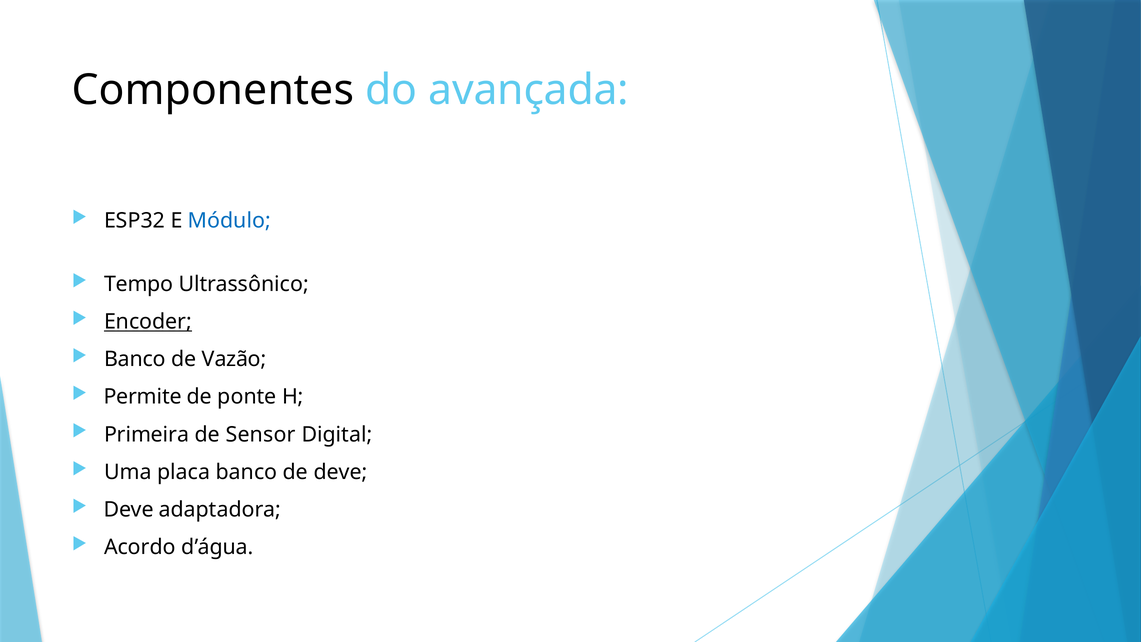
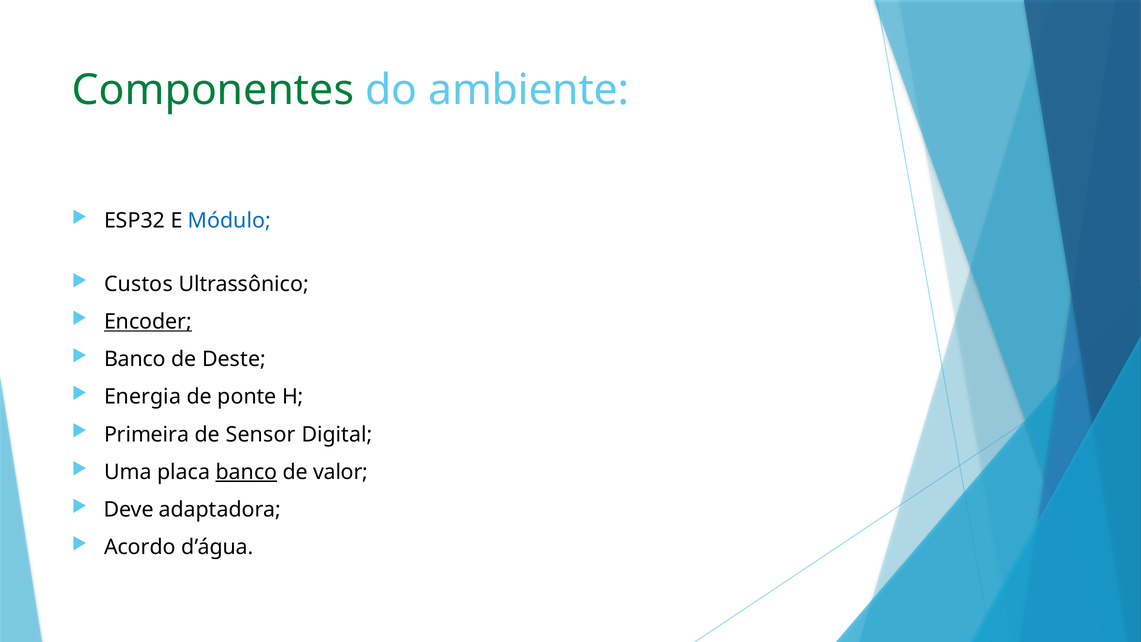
Componentes colour: black -> green (213, 90)
avançada: avançada -> ambiente (529, 90)
Tempo: Tempo -> Custos (138, 284)
Vazão: Vazão -> Deste (234, 359)
Permite: Permite -> Energia (143, 397)
banco underline: none -> present (246, 472)
de deve: deve -> valor (341, 472)
